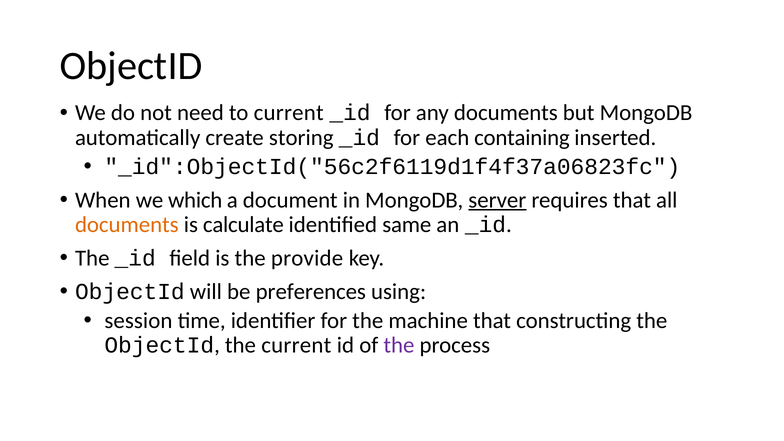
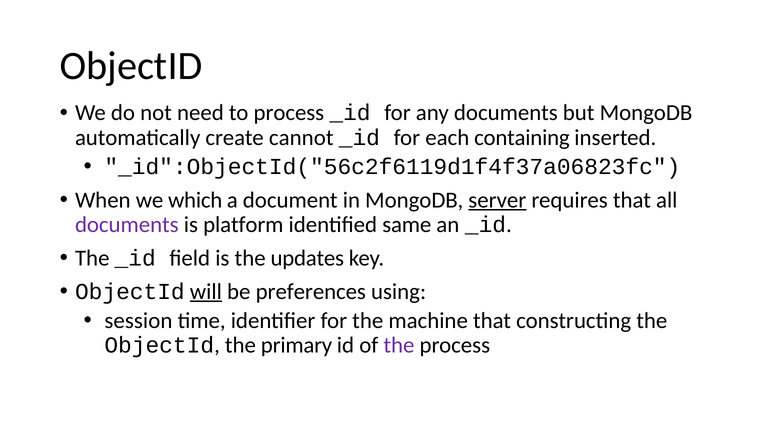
to current: current -> process (289, 113)
storing: storing -> cannot (301, 138)
documents colour: orange -> purple (127, 225)
calculate: calculate -> platform (243, 225)
provide: provide -> updates (307, 258)
will underline: none -> present (206, 292)
the current: current -> primary (297, 345)
